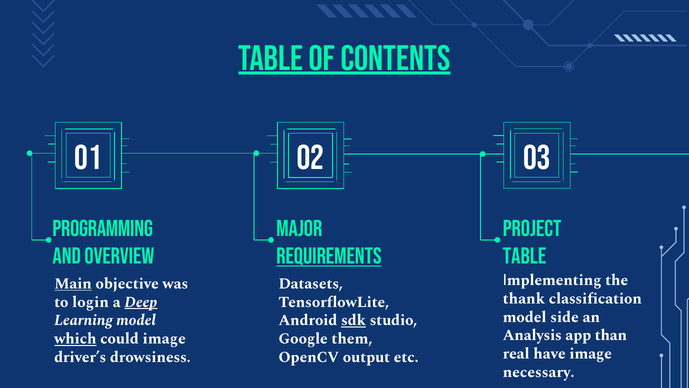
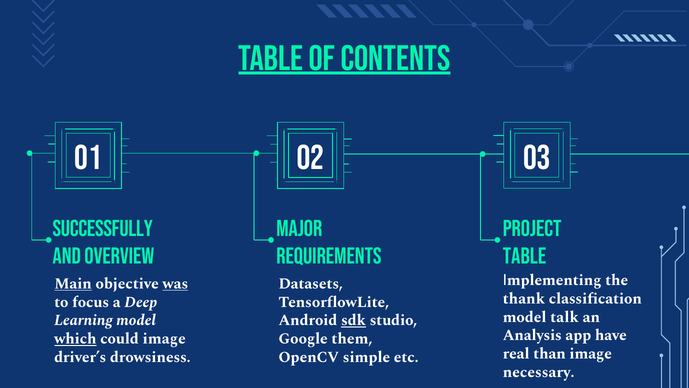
PROGRAMMING: PROGRAMMING -> SUCCESSFULLY (103, 228)
REQUIREMENTS underline: present -> none (329, 256)
was underline: none -> present (175, 283)
login: login -> focus (91, 302)
Deep underline: present -> none (141, 302)
side: side -> talk (565, 317)
than: than -> have (611, 335)
have: have -> than (550, 353)
output: output -> simple (366, 357)
